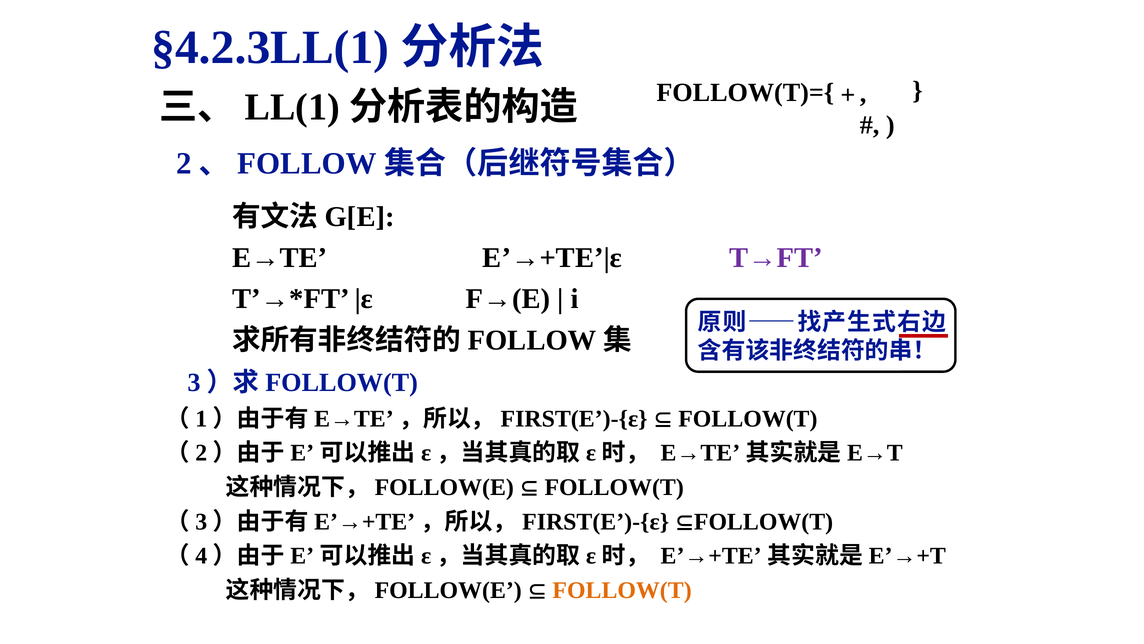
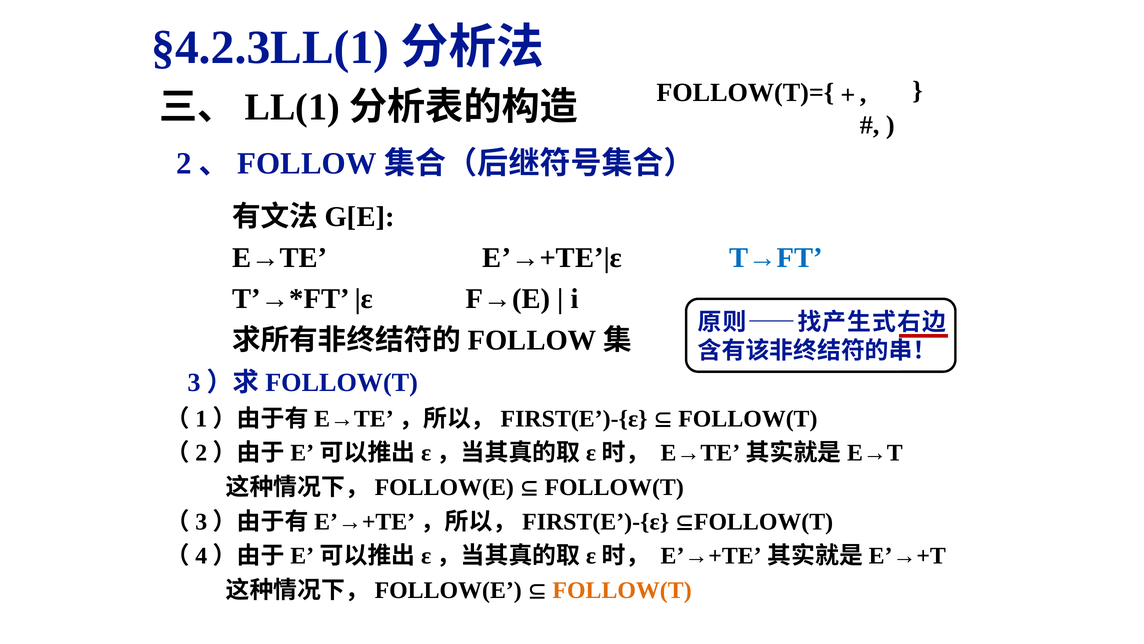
T→FT colour: purple -> blue (776, 258)
